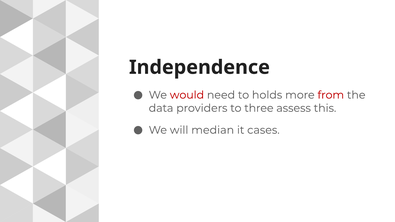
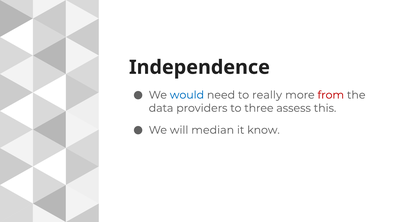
would colour: red -> blue (187, 95)
holds: holds -> really (267, 95)
cases: cases -> know (263, 130)
